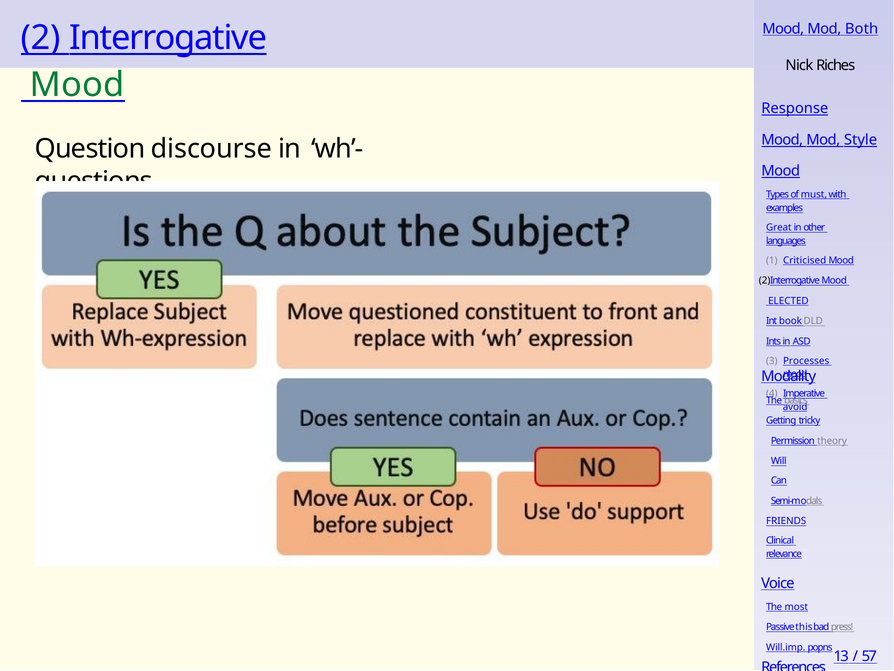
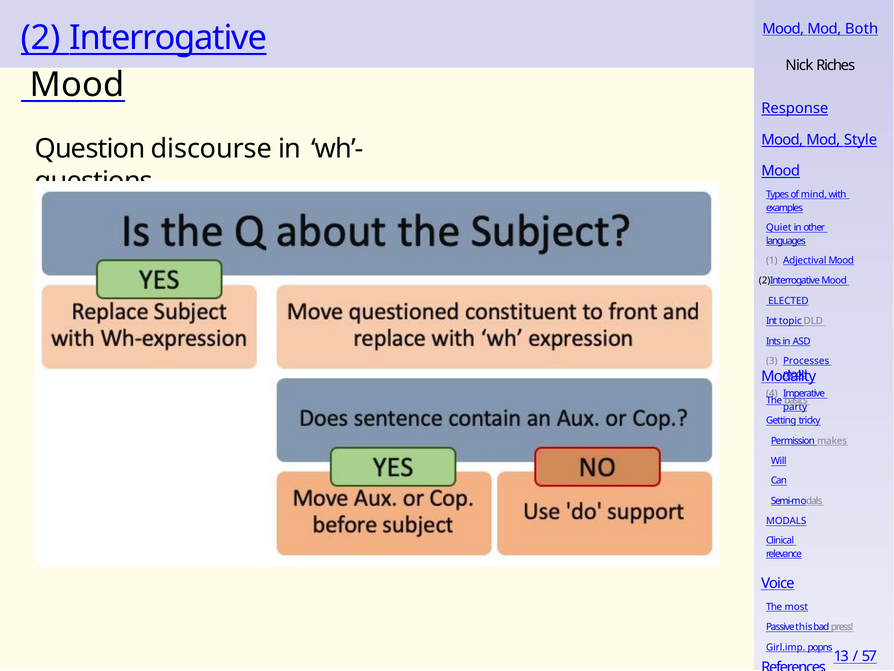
Mood colour: green -> black (77, 85)
must: must -> mind (814, 194)
Great: Great -> Quiet (779, 228)
Criticised: Criticised -> Adjectival (805, 260)
book: book -> topic (790, 321)
avoid: avoid -> party (795, 407)
theory: theory -> makes (832, 441)
FRIENDS: FRIENDS -> MODALS (786, 521)
Will.imp: Will.imp -> Girl.imp (786, 647)
